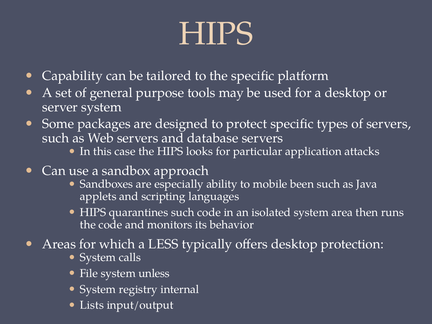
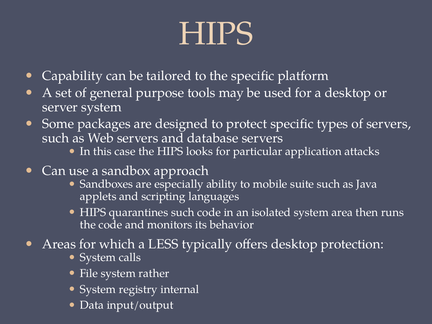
been: been -> suite (302, 184)
unless: unless -> rather (154, 273)
Lists: Lists -> Data (92, 305)
